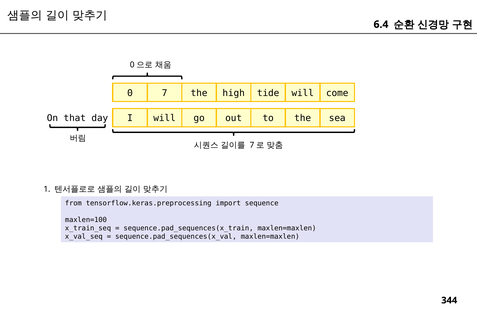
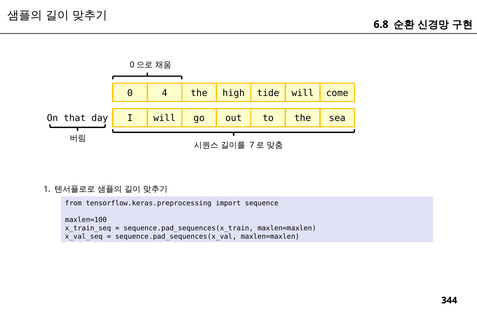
6.4: 6.4 -> 6.8 (381, 24)
7: 7 -> 4 (165, 93)
